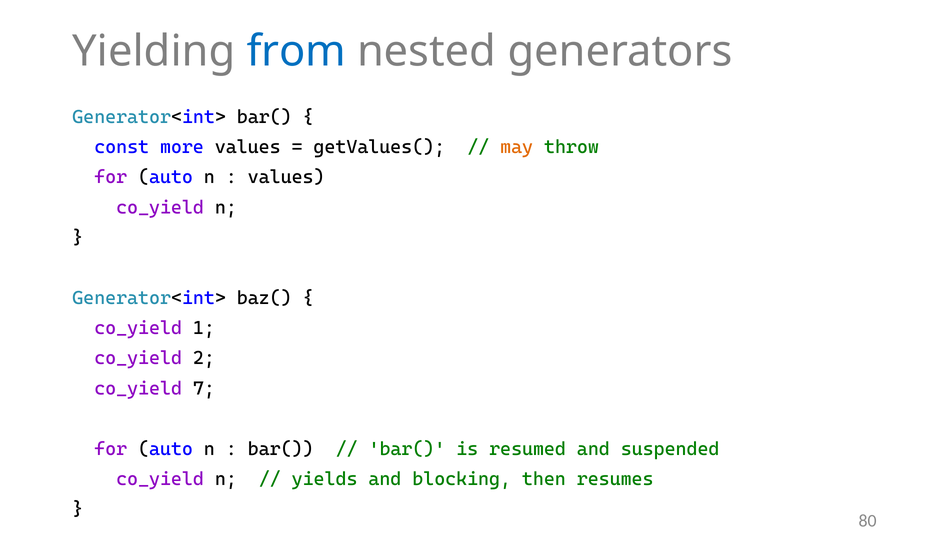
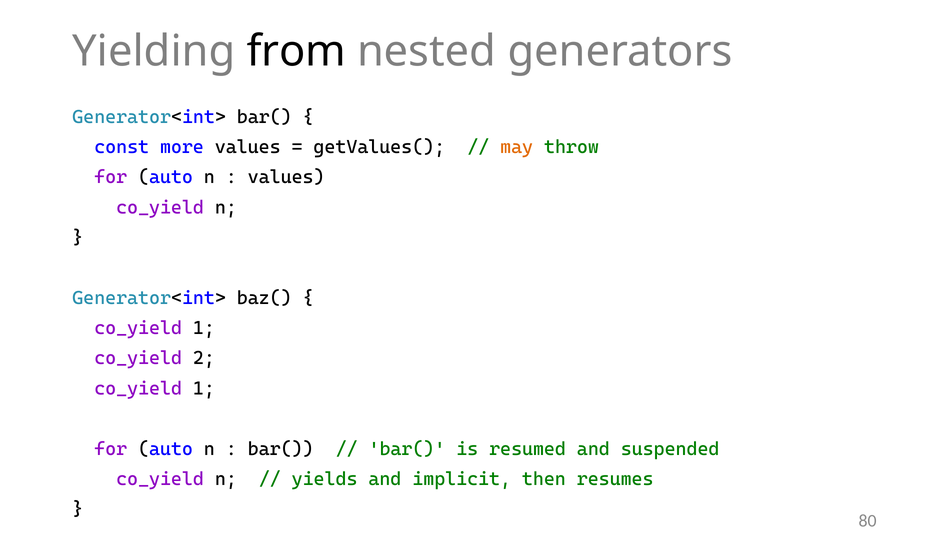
from colour: blue -> black (296, 51)
7: 7 -> 1 (204, 388)
blocking: blocking -> implicit (462, 479)
